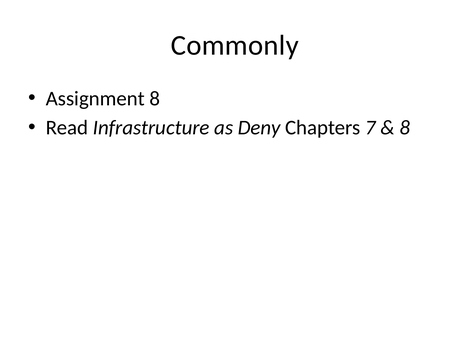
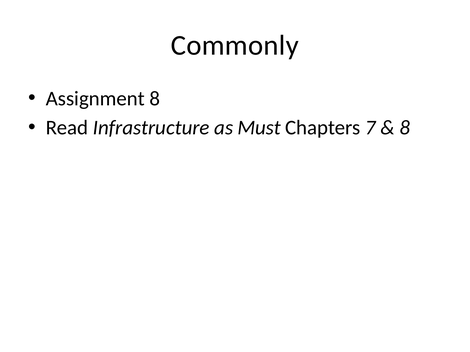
Deny: Deny -> Must (259, 128)
